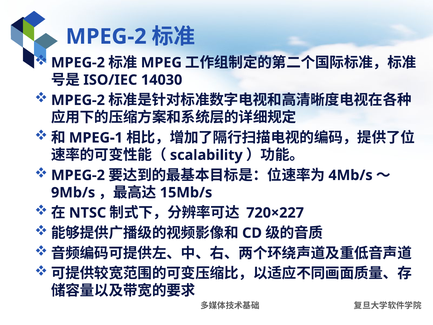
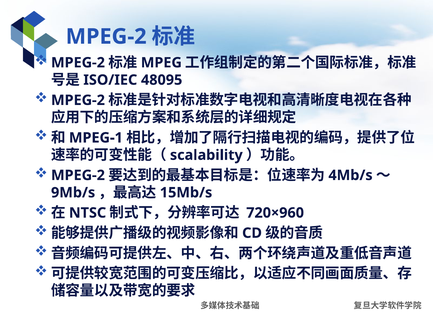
14030: 14030 -> 48095 (162, 80)
720×227: 720×227 -> 720×960 (275, 213)
